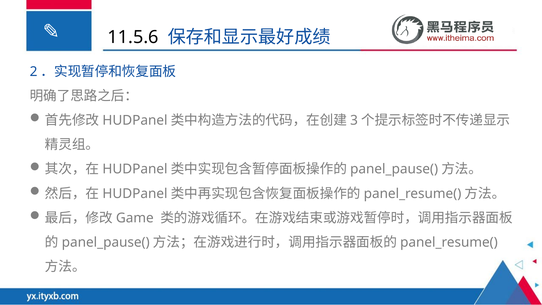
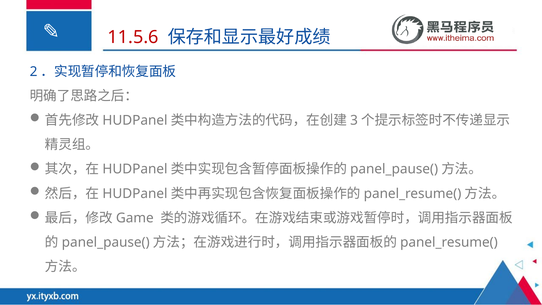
11.5.6 colour: black -> red (133, 37)
